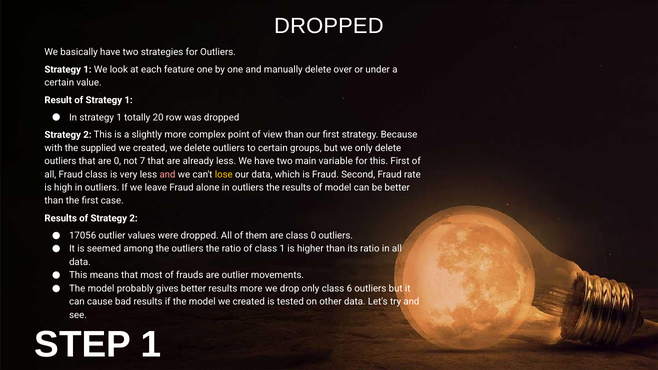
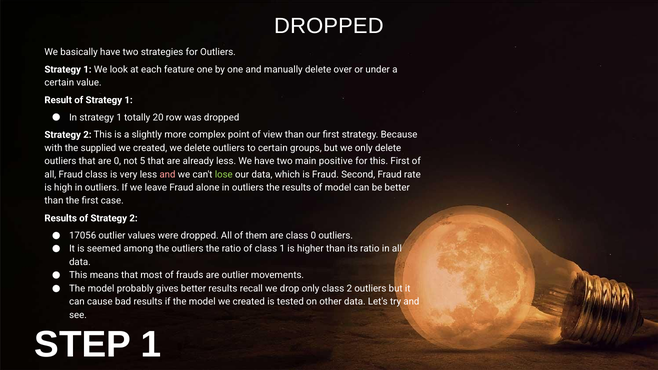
7: 7 -> 5 (142, 161)
variable: variable -> positive (336, 161)
lose colour: yellow -> light green (224, 174)
results more: more -> recall (251, 289)
class 6: 6 -> 2 (349, 289)
